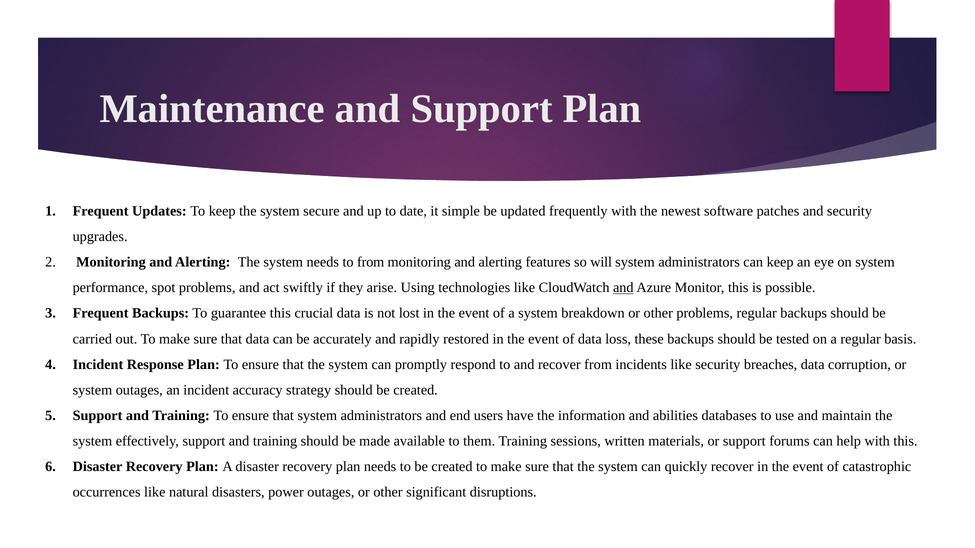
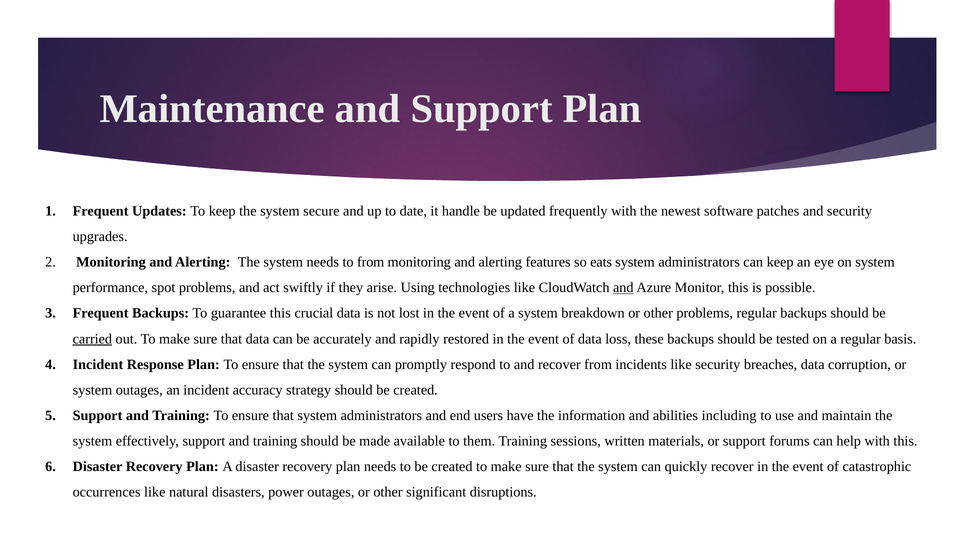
simple: simple -> handle (461, 211)
will: will -> eats (601, 262)
carried underline: none -> present (92, 339)
databases: databases -> including (729, 416)
